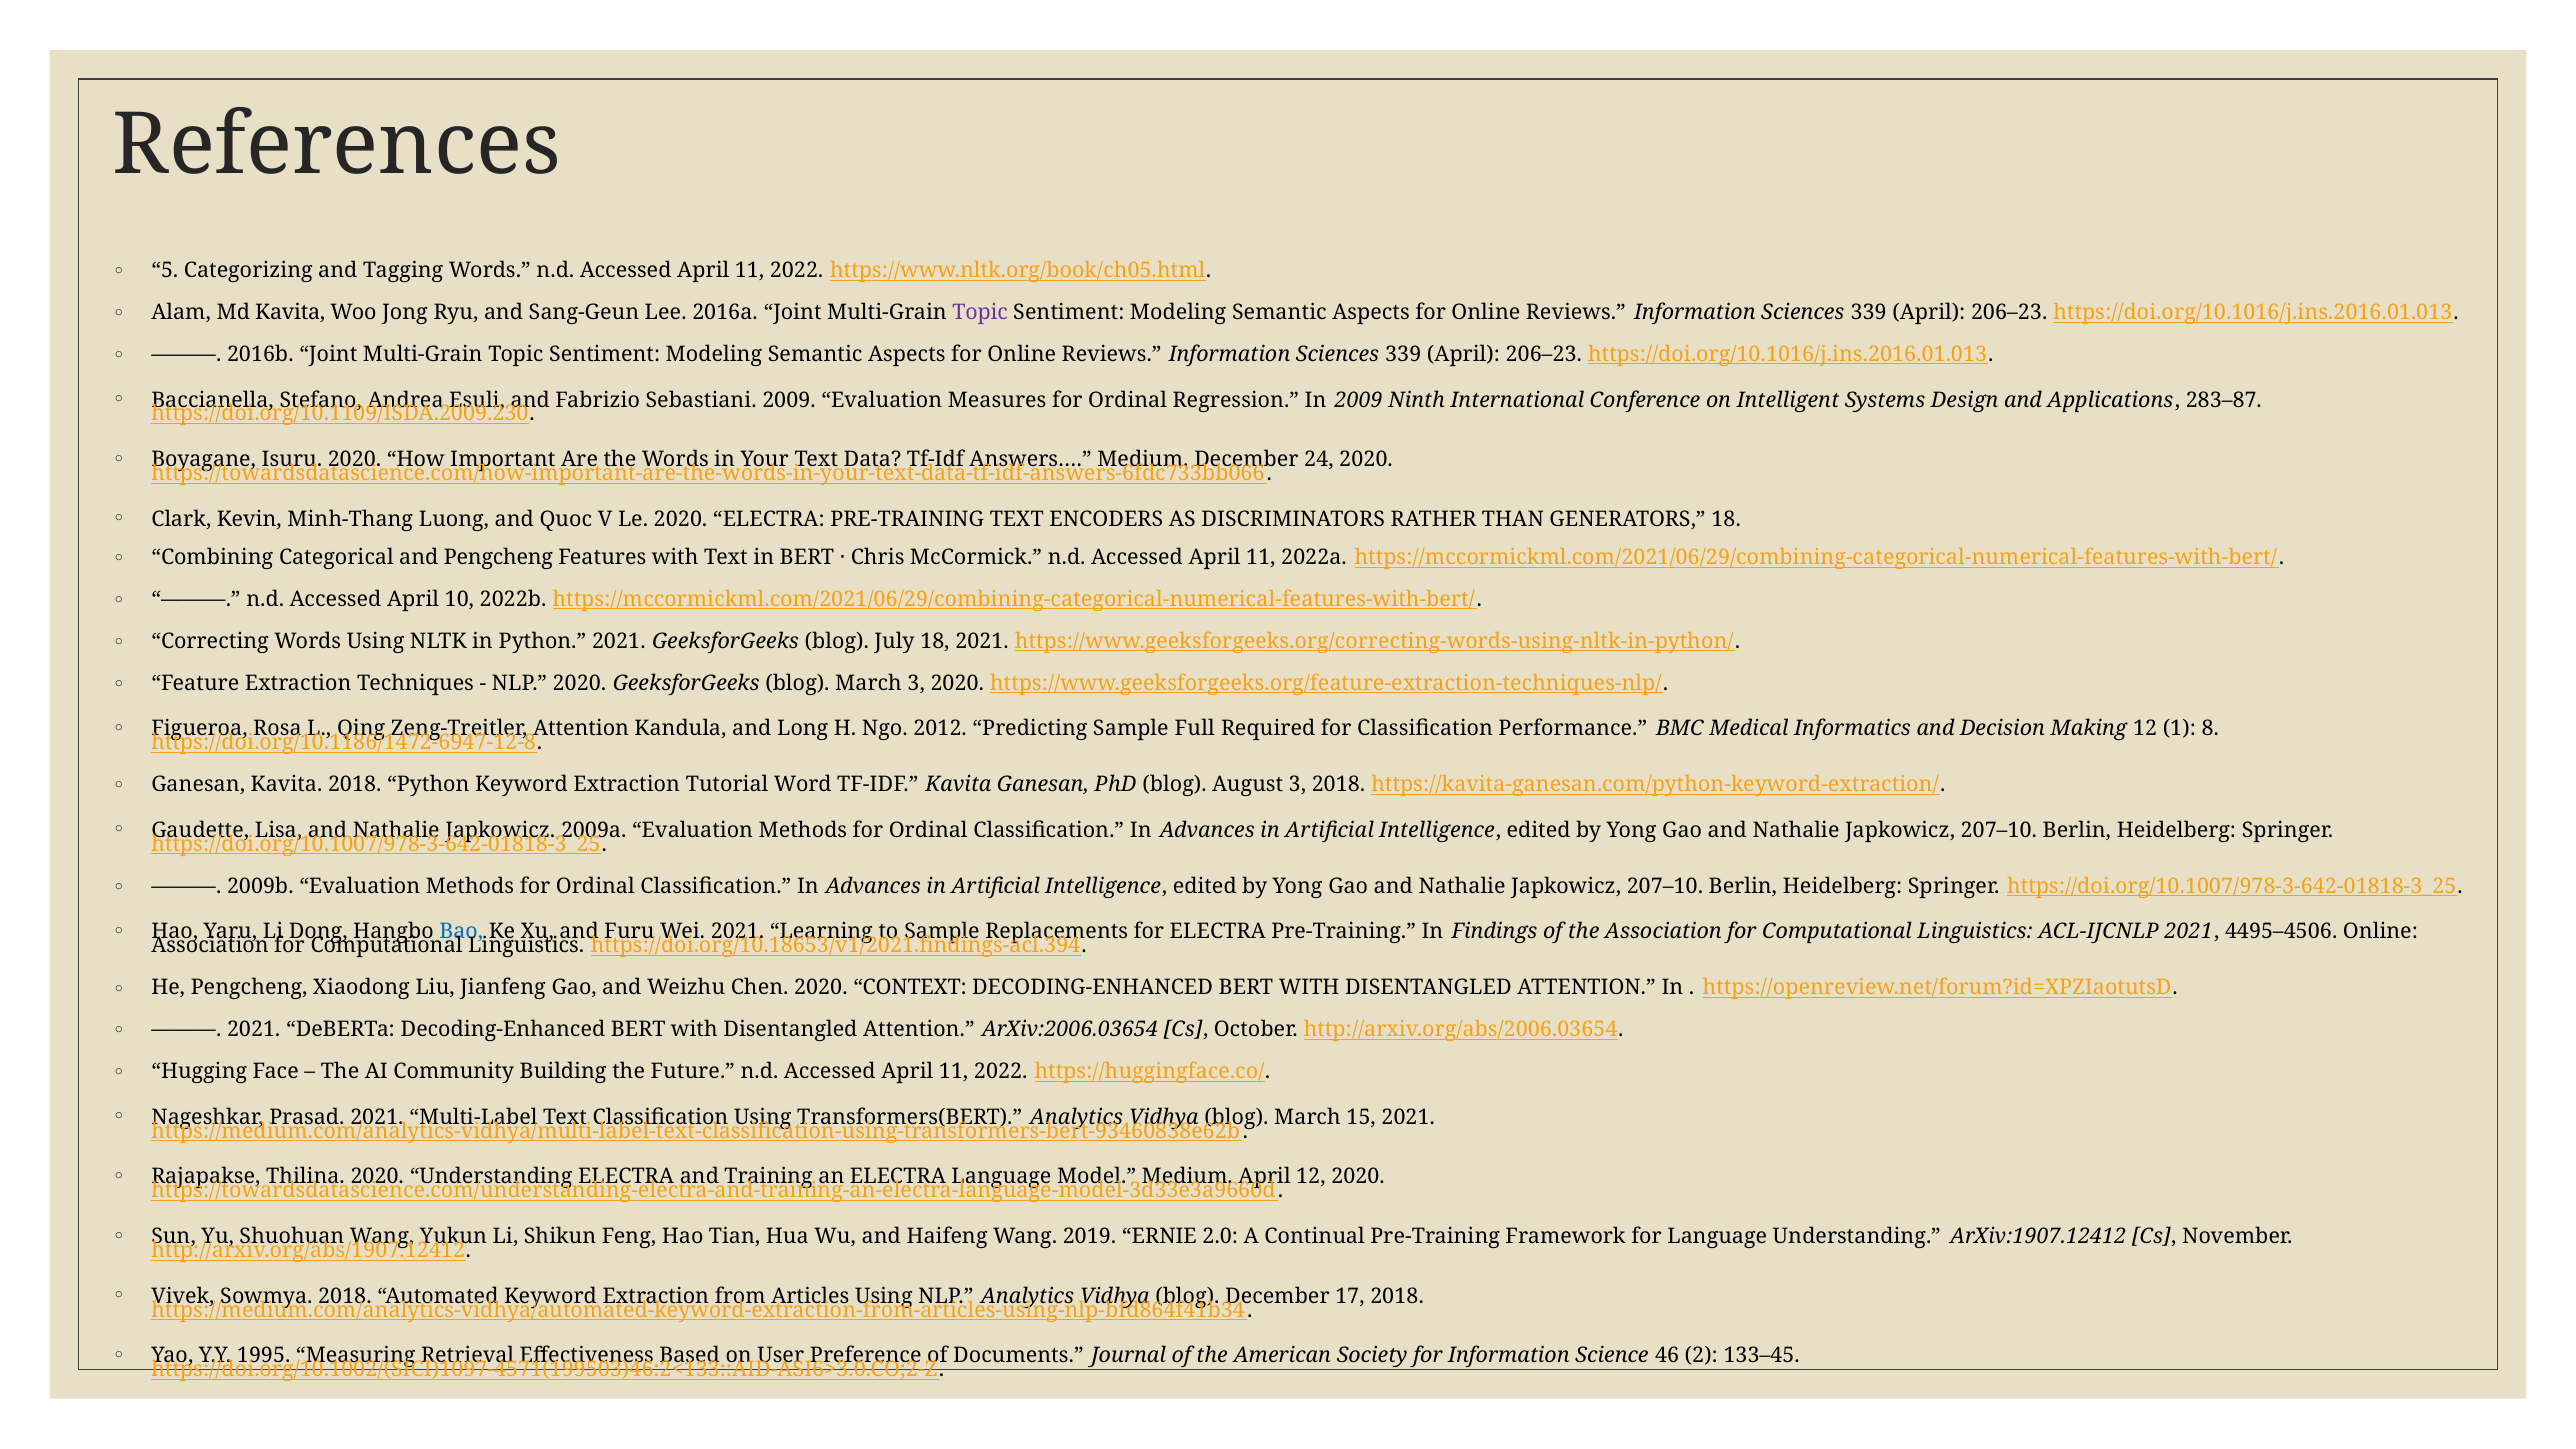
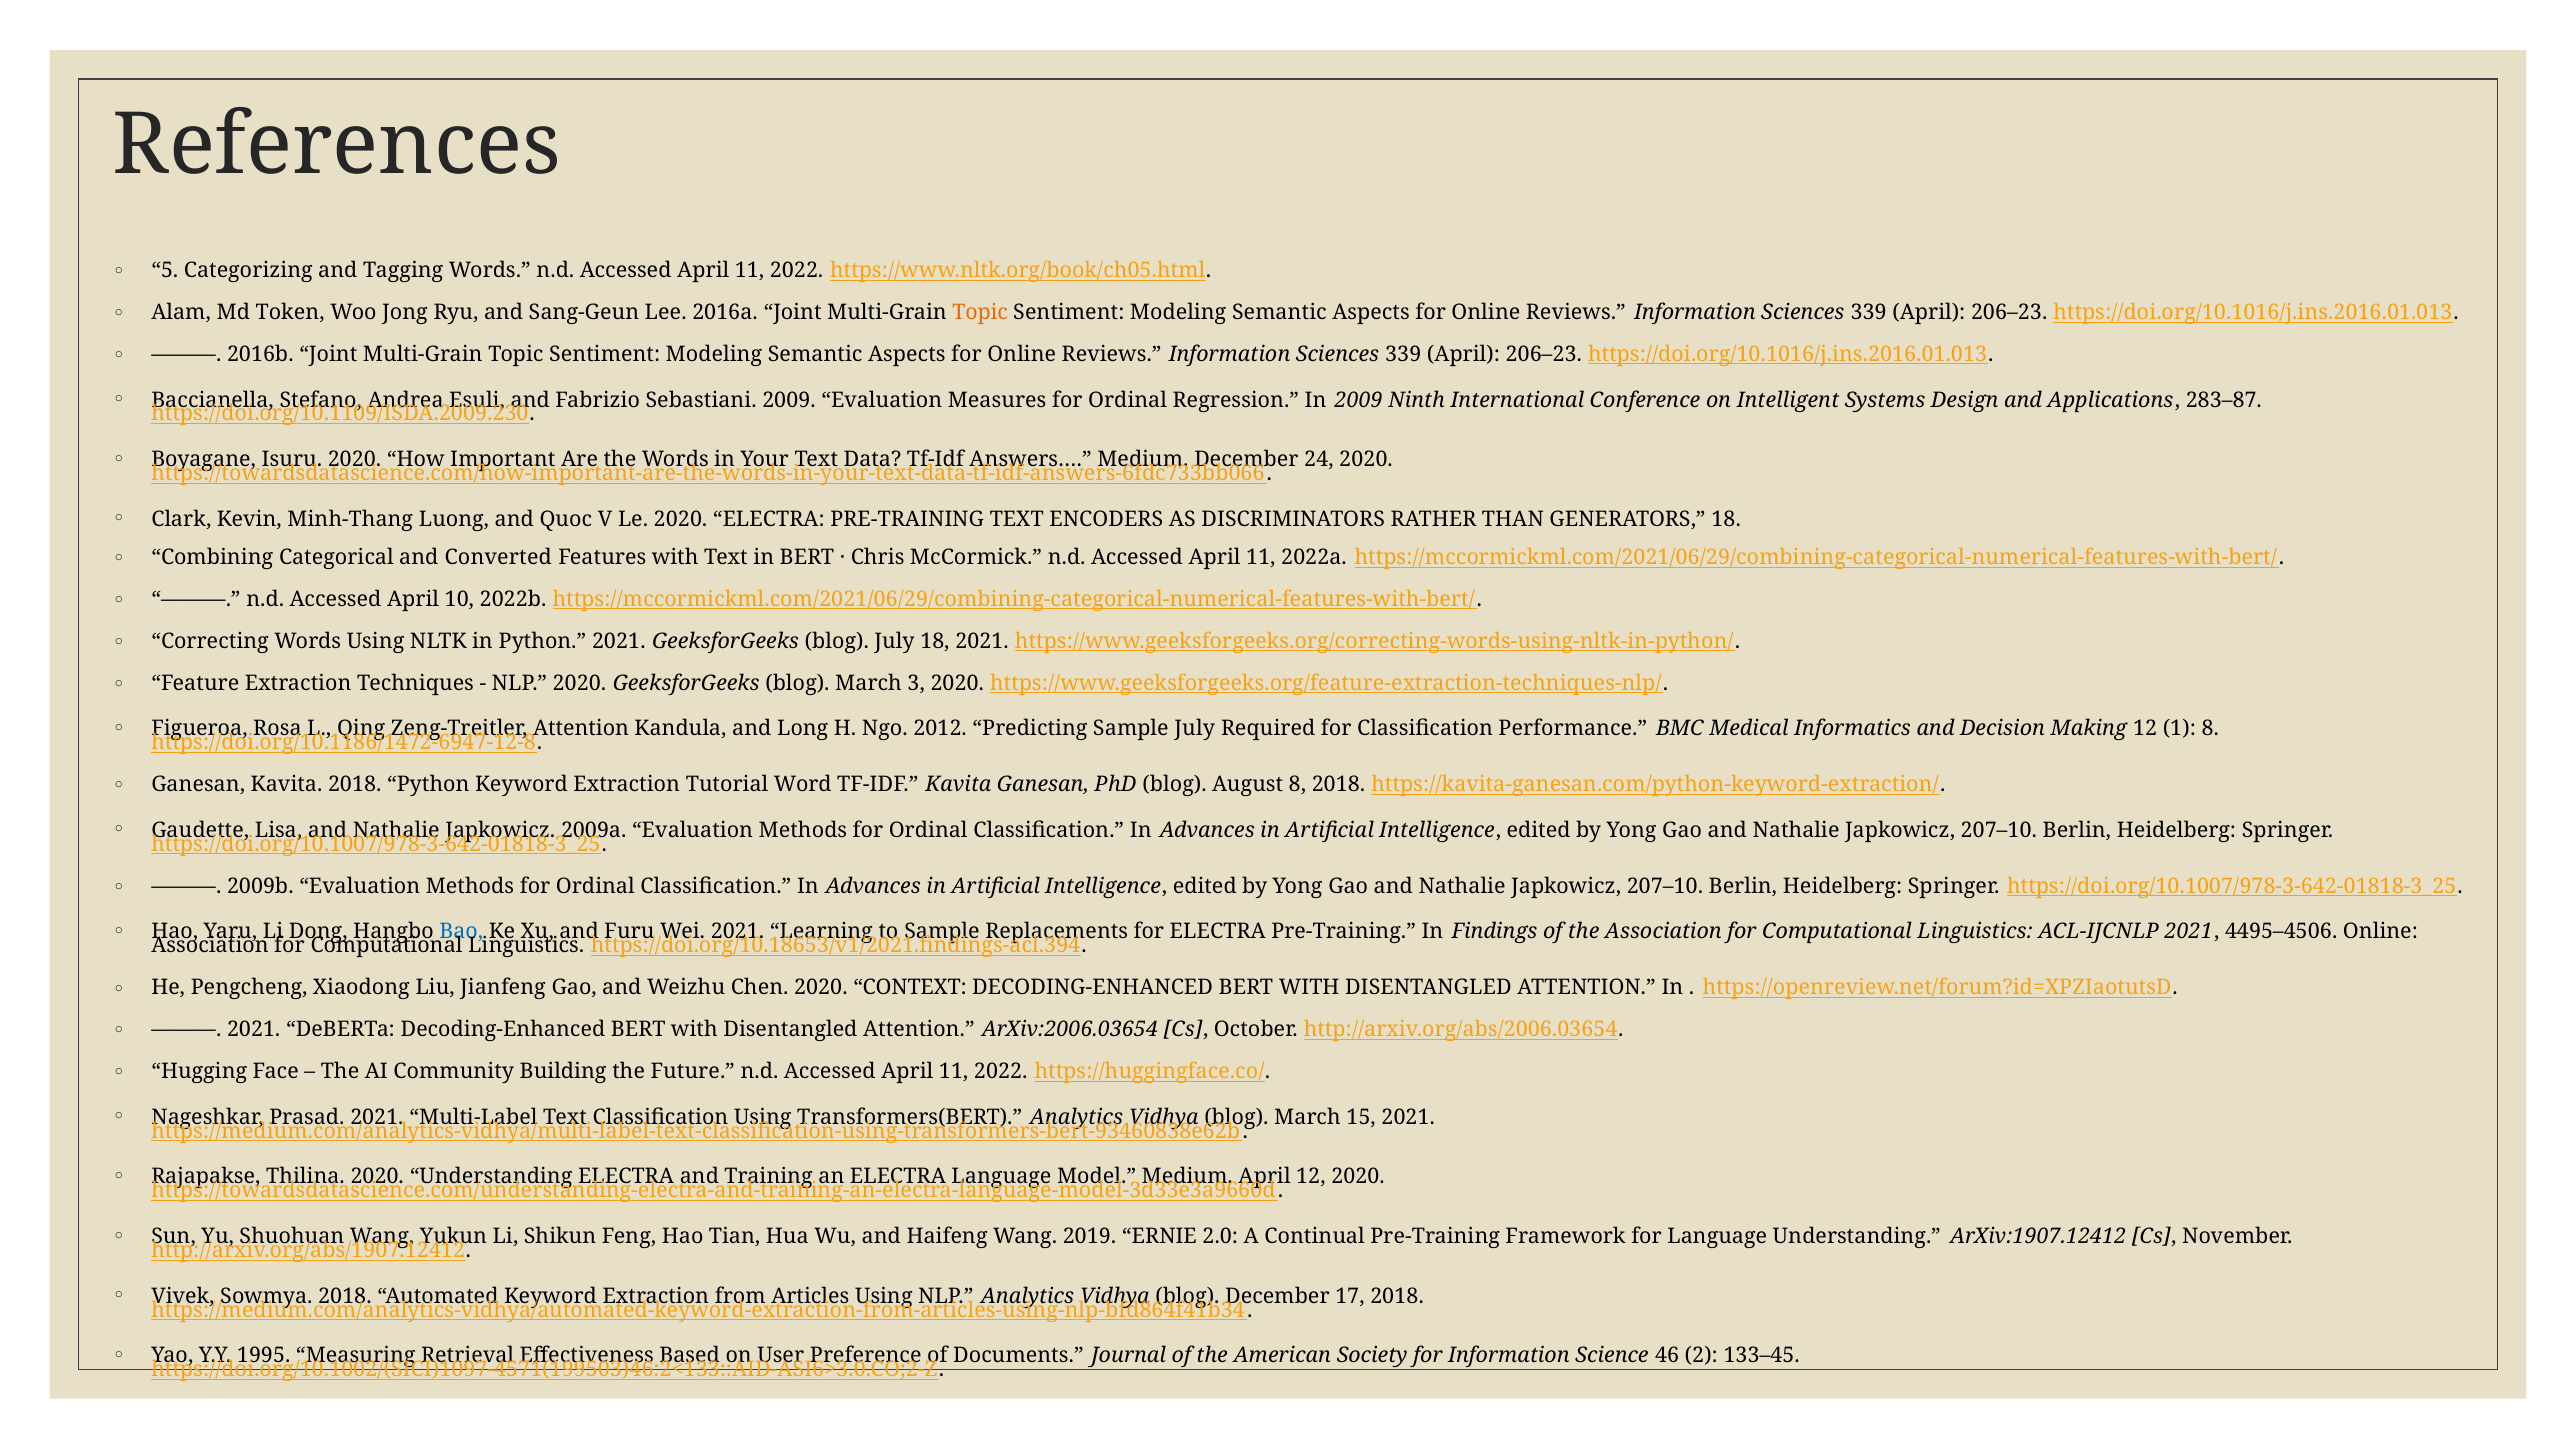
Md Kavita: Kavita -> Token (290, 312)
Topic colour: purple -> orange (980, 312)
and Pengcheng: Pengcheng -> Converted (498, 557)
Sample Full: Full -> July (1195, 729)
August 3: 3 -> 8 (1297, 785)
